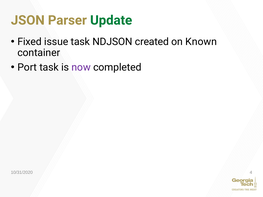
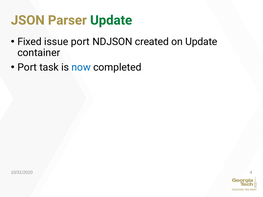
issue task: task -> port (80, 42)
on Known: Known -> Update (201, 42)
now colour: purple -> blue (81, 67)
